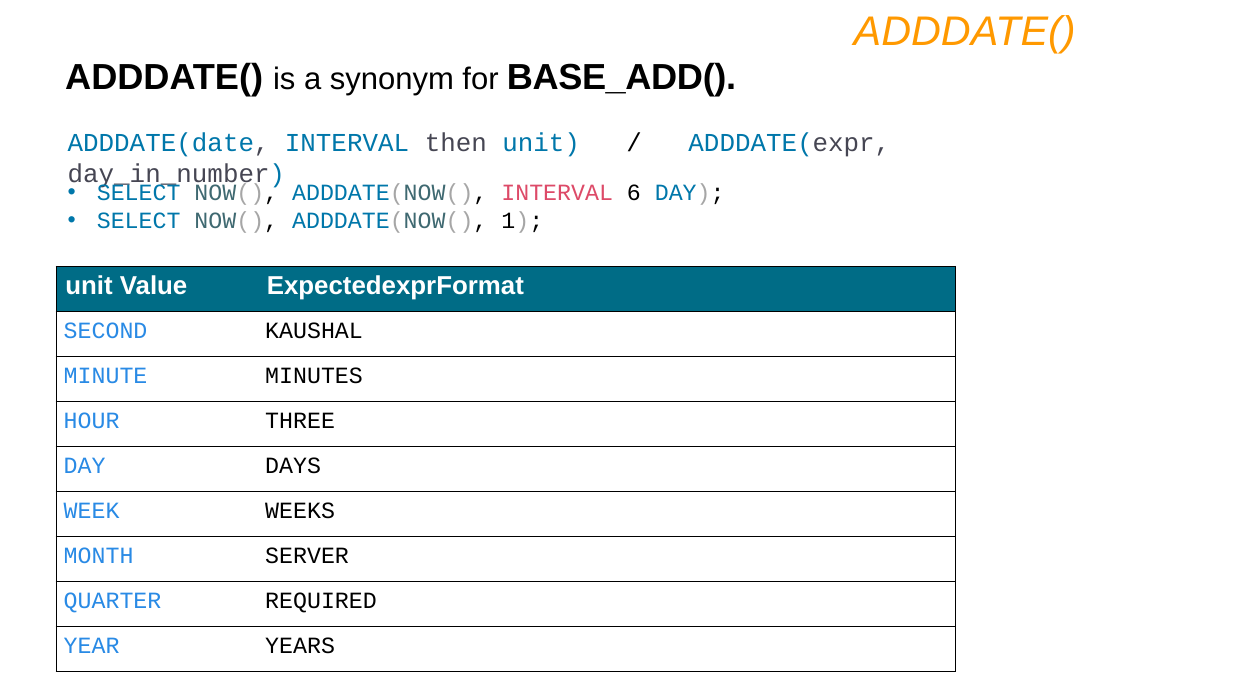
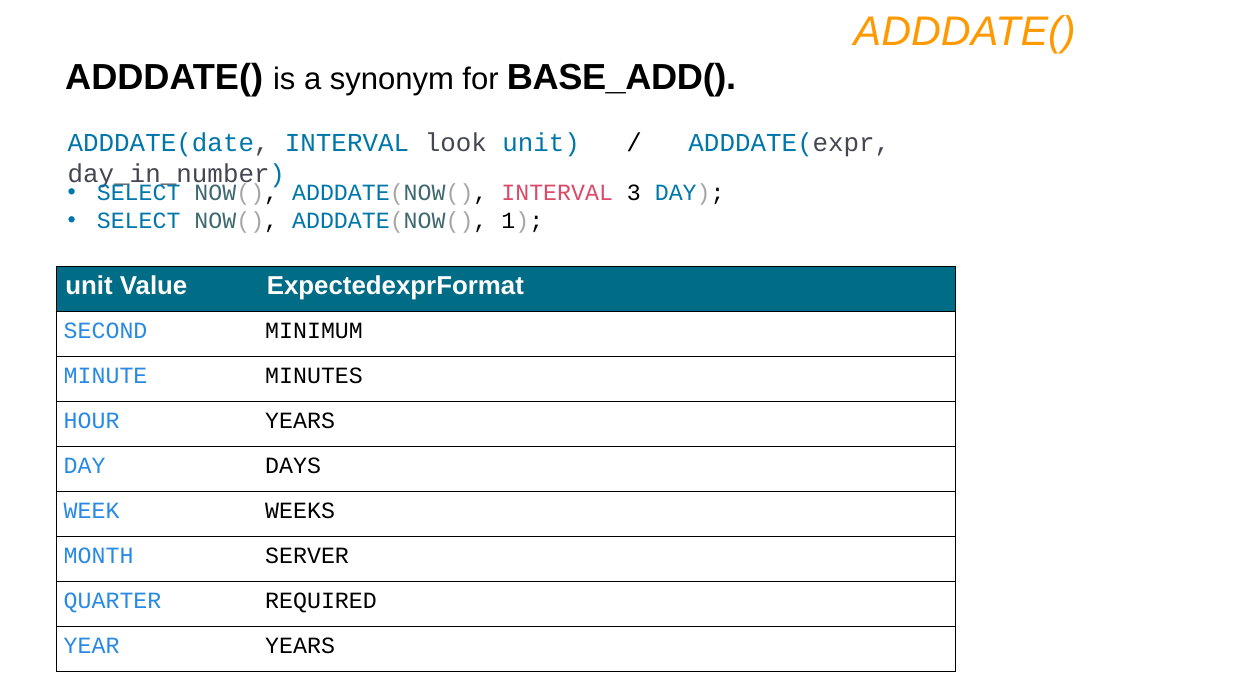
then: then -> look (456, 143)
6: 6 -> 3 (634, 193)
KAUSHAL: KAUSHAL -> MINIMUM (314, 331)
HOUR THREE: THREE -> YEARS (300, 420)
